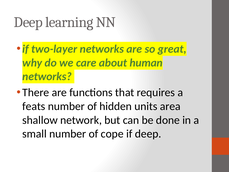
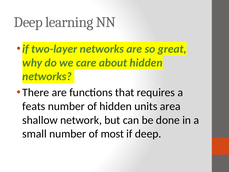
about human: human -> hidden (146, 63)
cope: cope -> most (112, 134)
